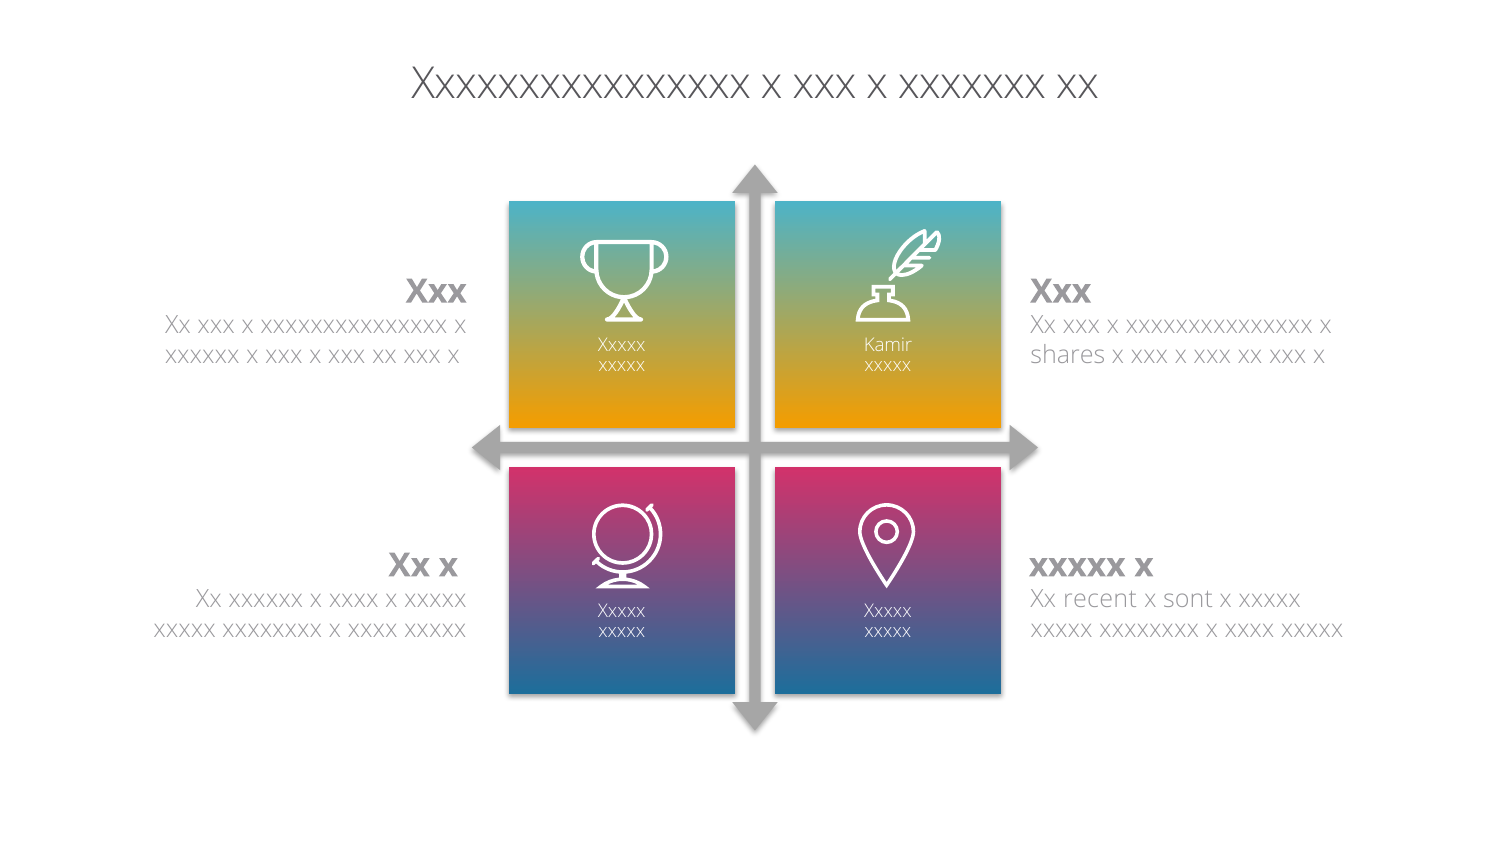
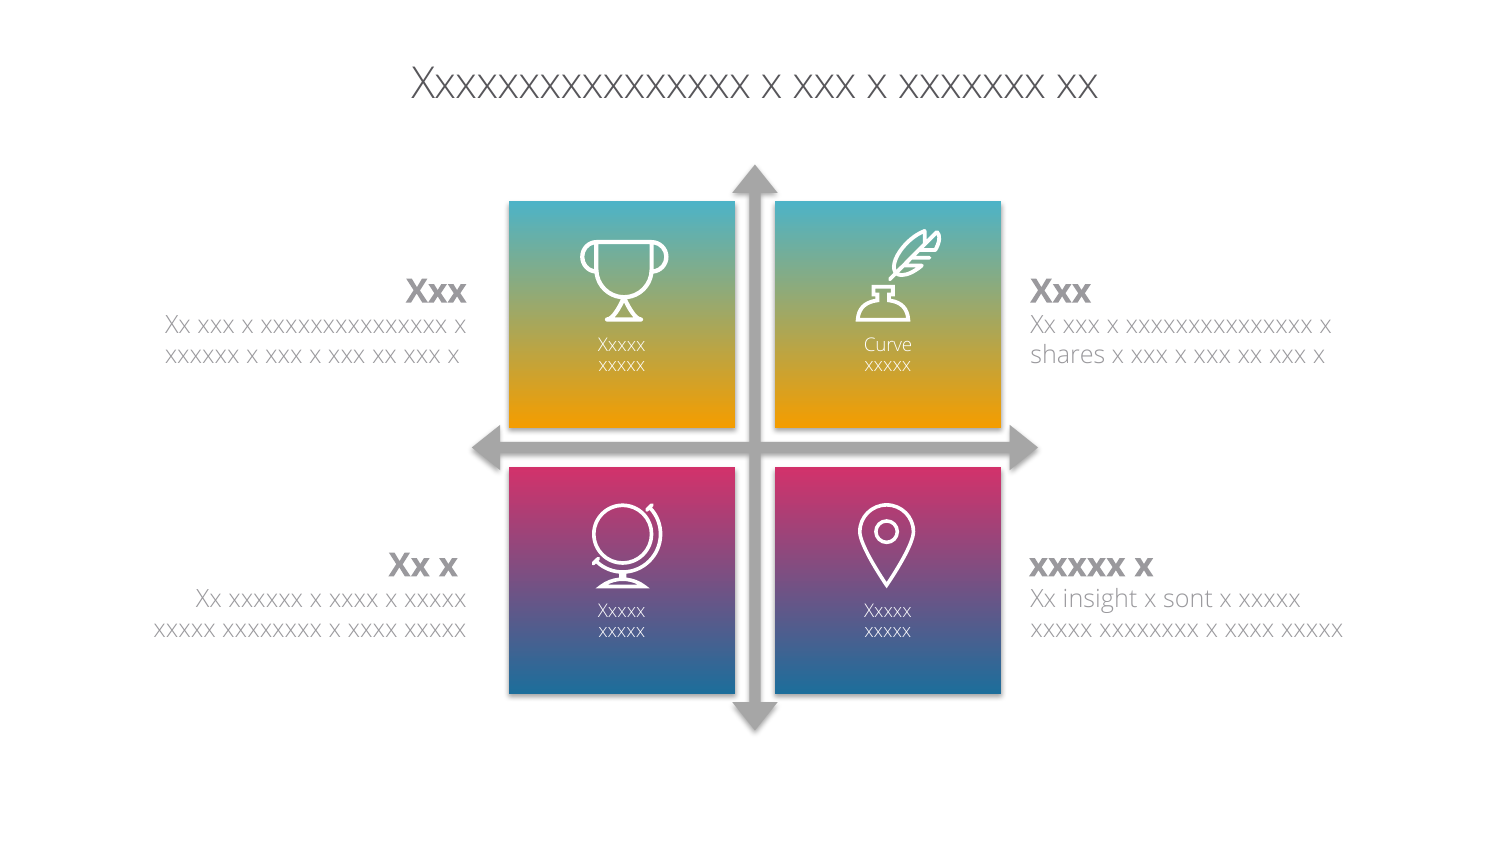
Kamir: Kamir -> Curve (888, 345)
recent: recent -> insight (1100, 599)
